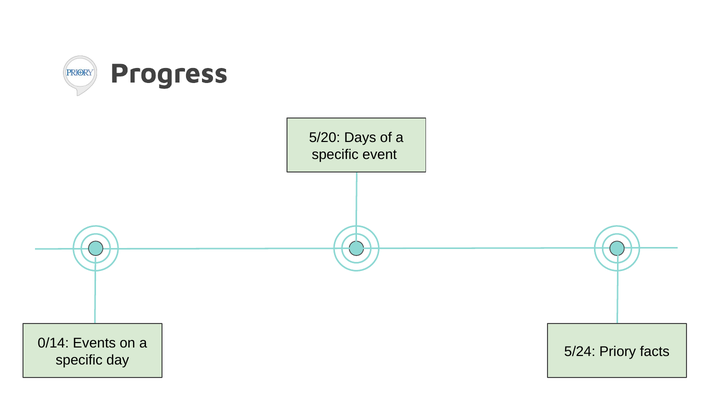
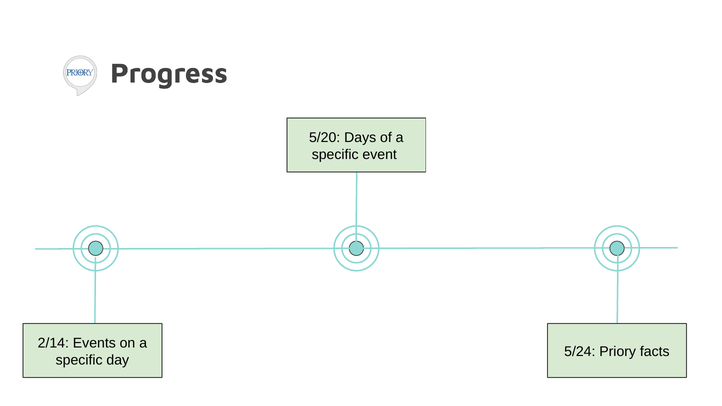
0/14: 0/14 -> 2/14 (53, 343)
